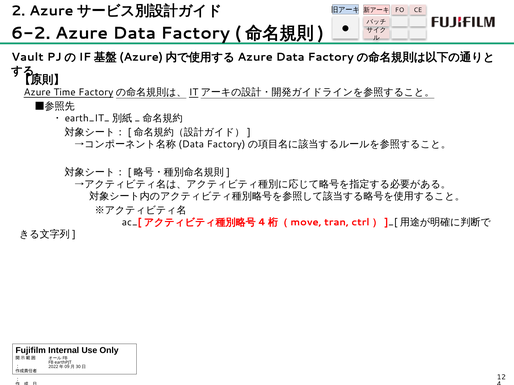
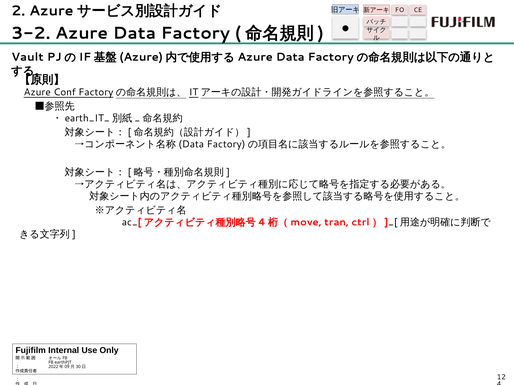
6-2: 6-2 -> 3-2 (31, 33)
Time: Time -> Conf (65, 92)
